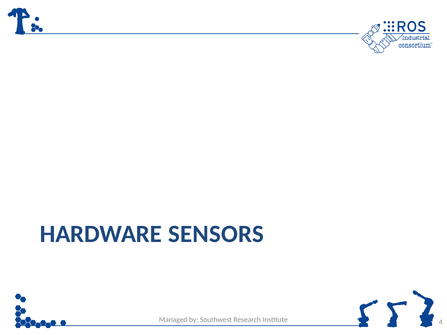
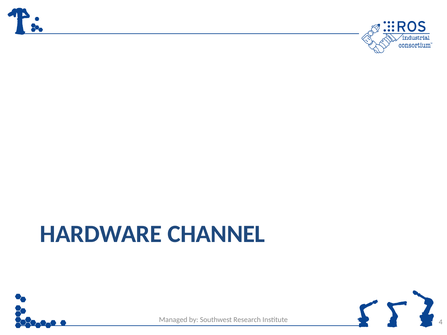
SENSORS: SENSORS -> CHANNEL (216, 234)
